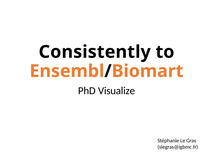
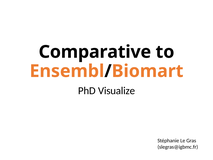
Consistently: Consistently -> Comparative (95, 52)
